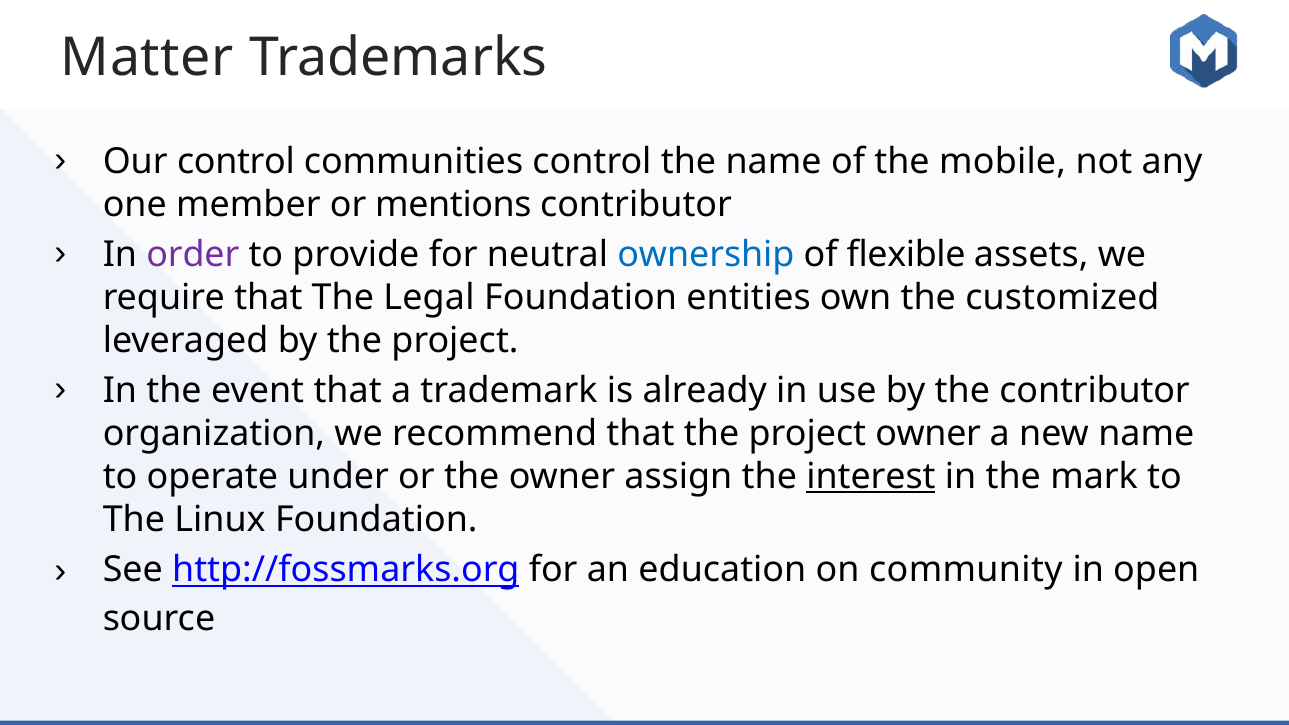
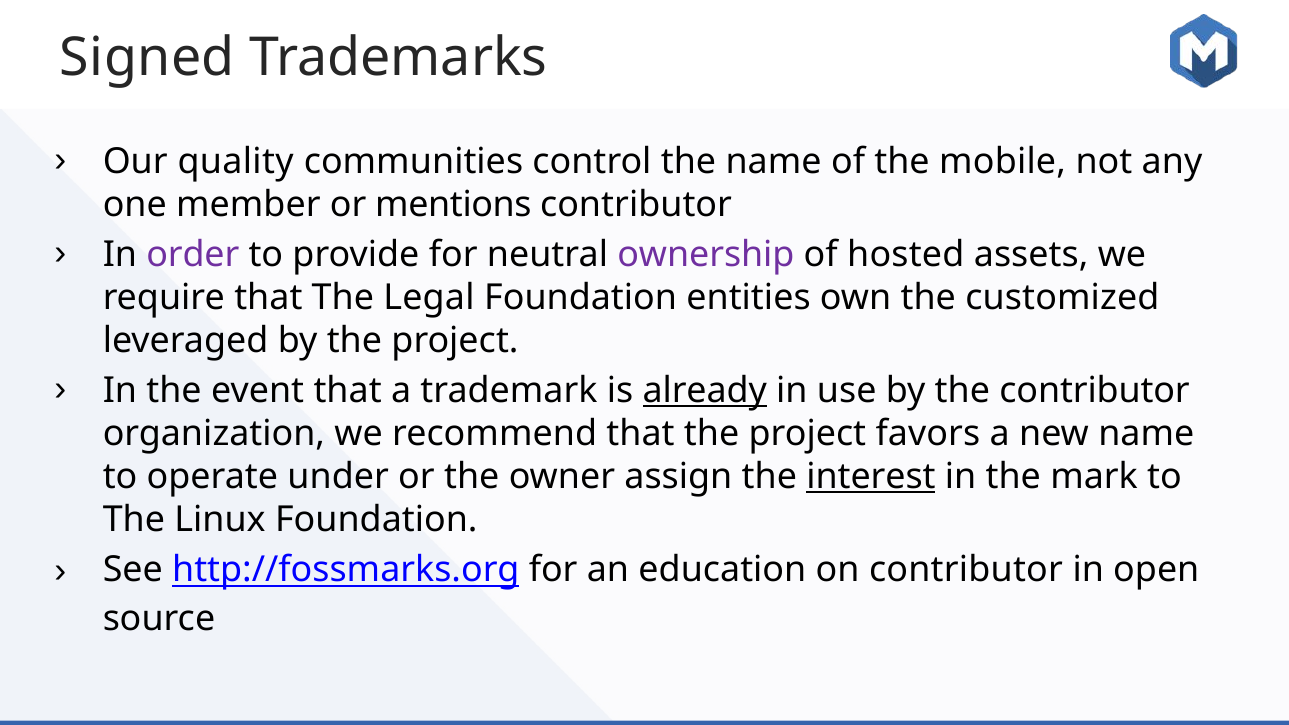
Matter: Matter -> Signed (147, 58)
Our control: control -> quality (236, 162)
ownership colour: blue -> purple (706, 255)
flexible: flexible -> hosted (906, 255)
already underline: none -> present (705, 391)
project owner: owner -> favors (928, 434)
on community: community -> contributor (966, 570)
